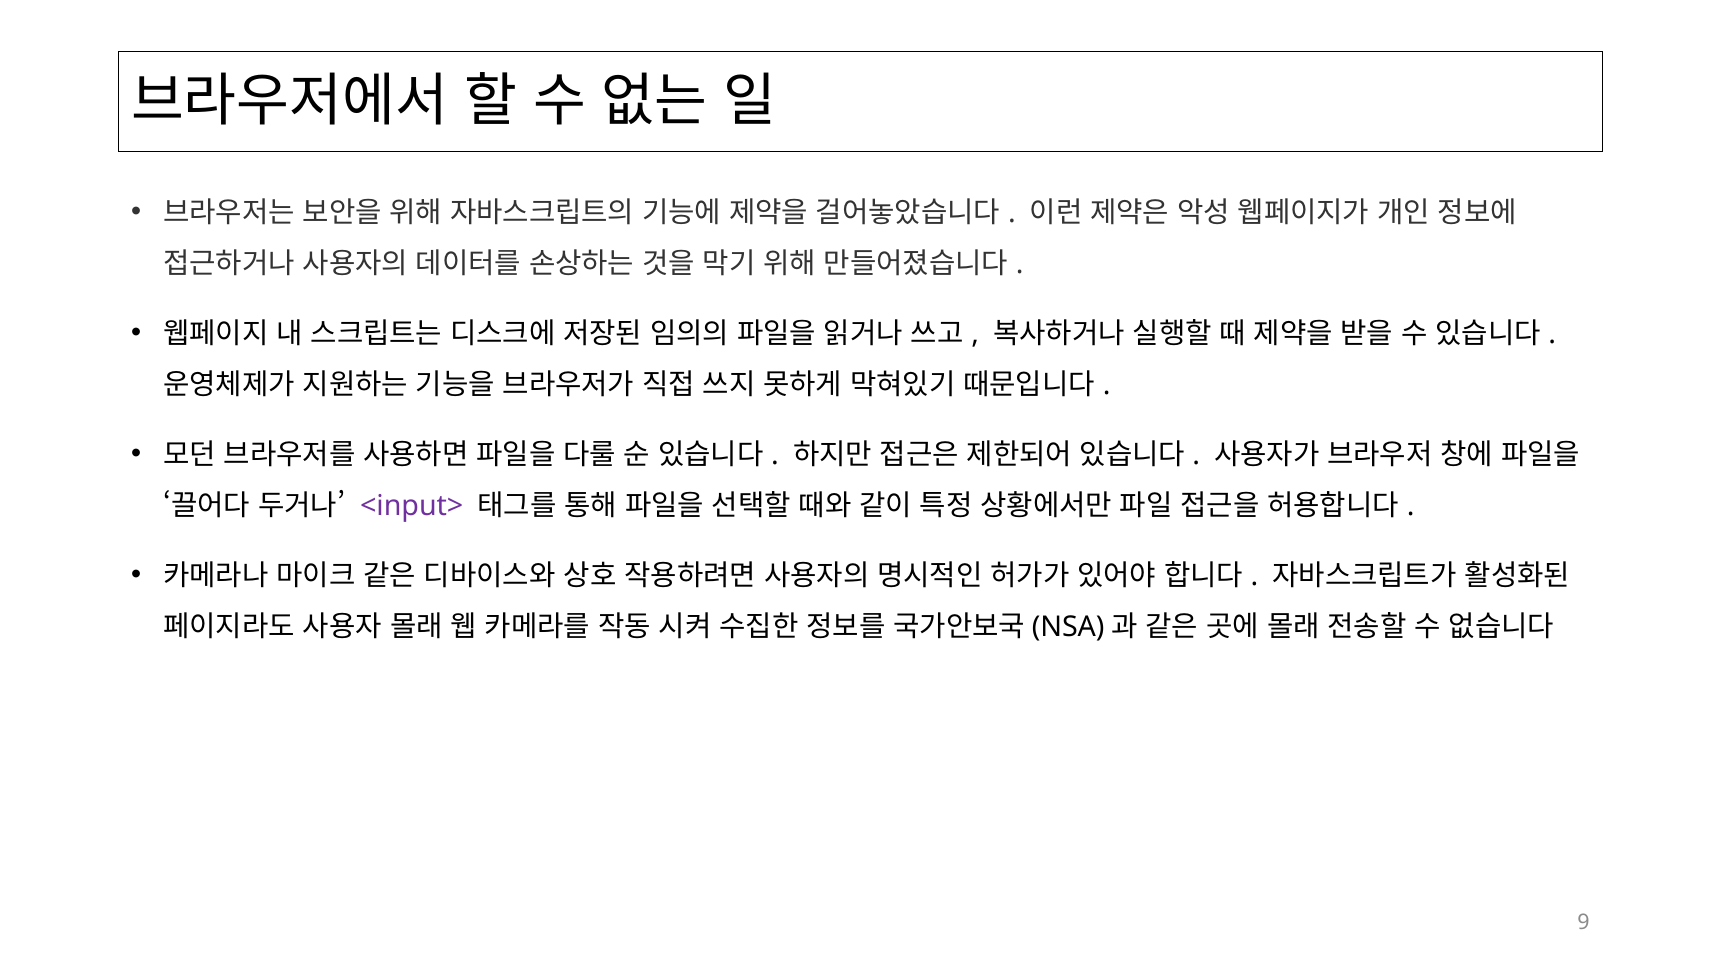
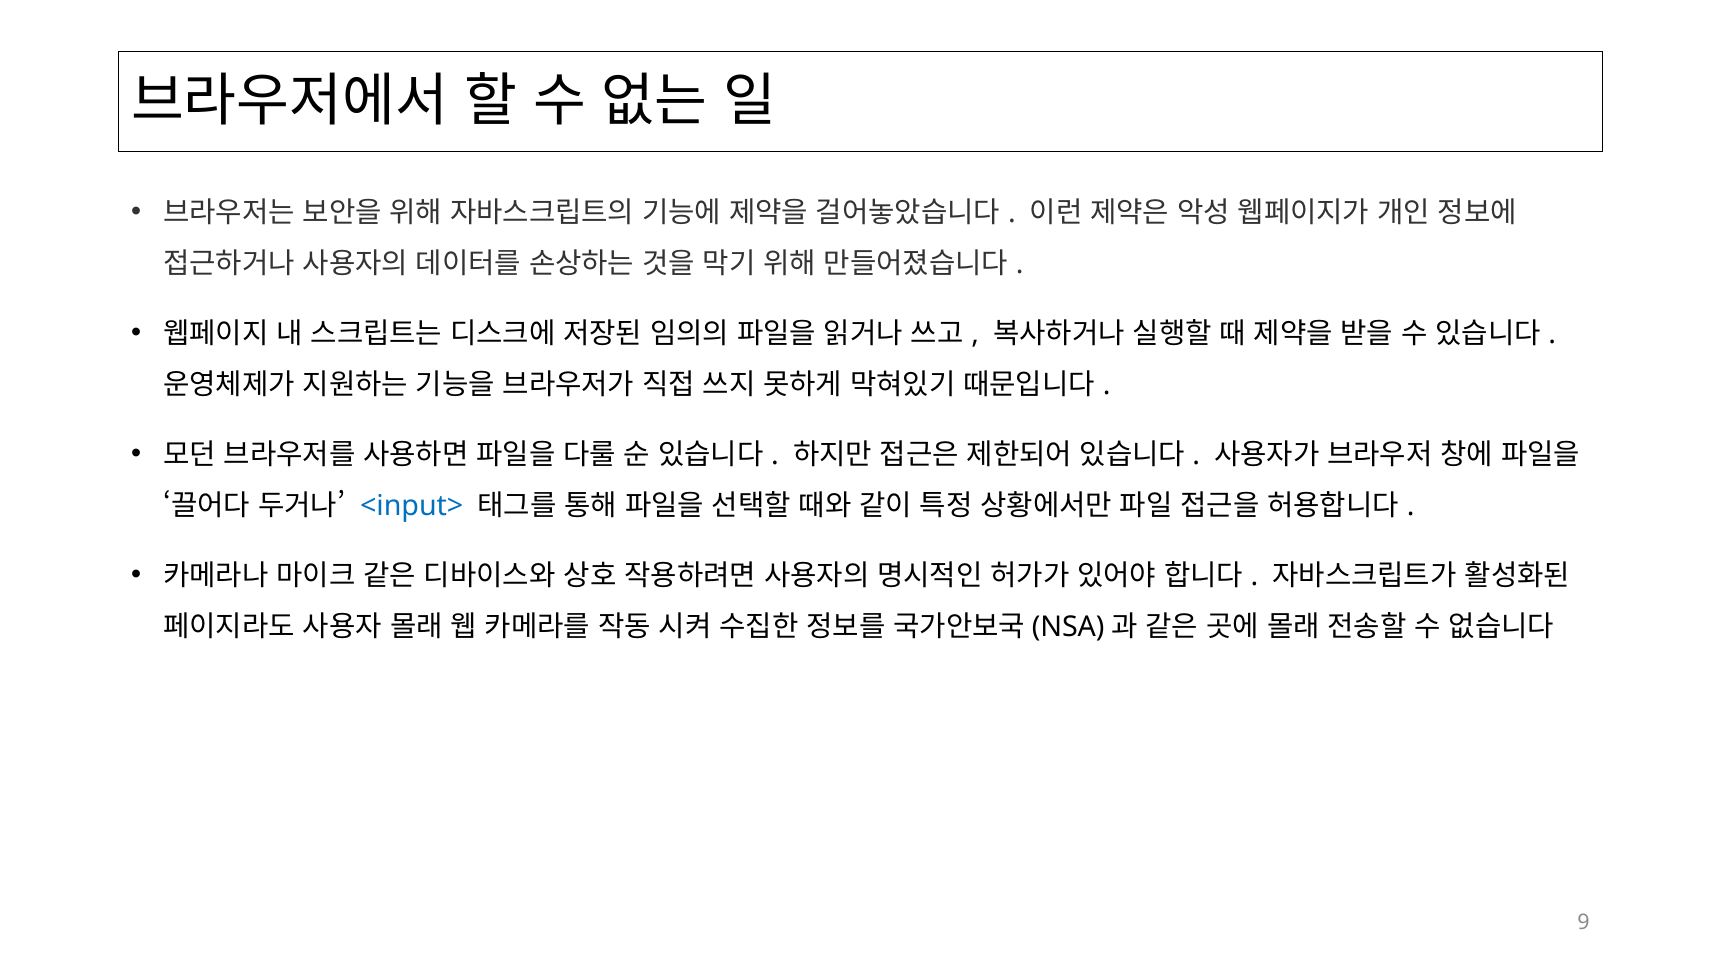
<input> colour: purple -> blue (412, 506)
